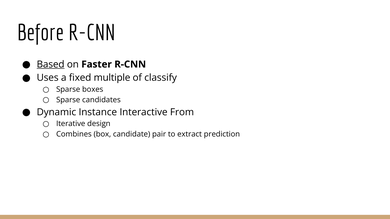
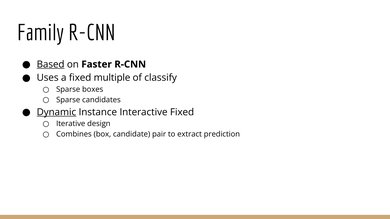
Before: Before -> Family (41, 33)
Dynamic underline: none -> present (56, 112)
Interactive From: From -> Fixed (182, 112)
